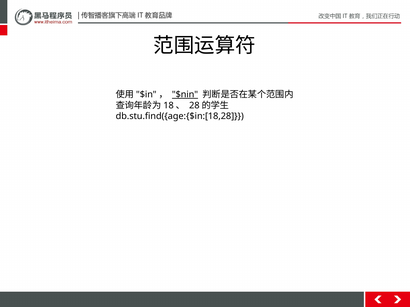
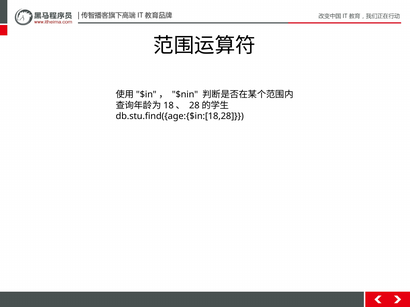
$nin underline: present -> none (185, 95)
